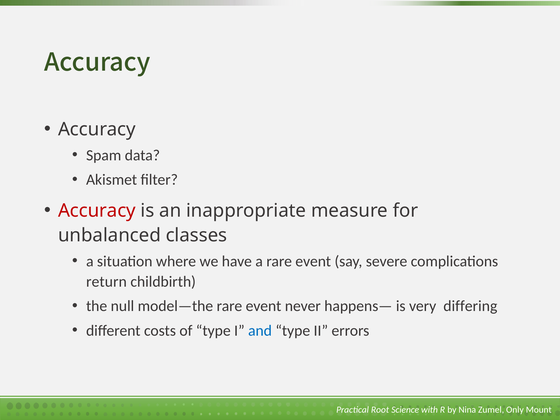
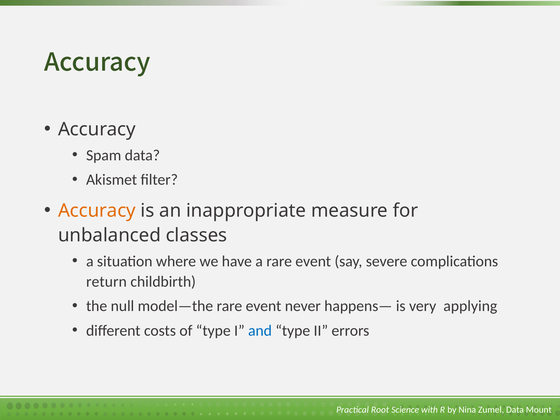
Accuracy colour: red -> orange (97, 211)
differing: differing -> applying (470, 306)
Zumel Only: Only -> Data (515, 410)
